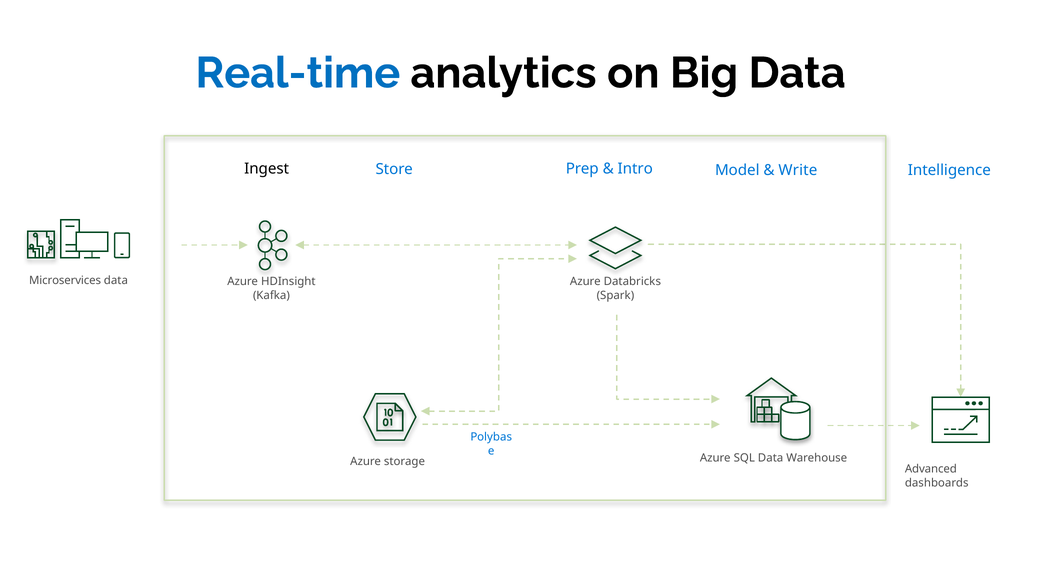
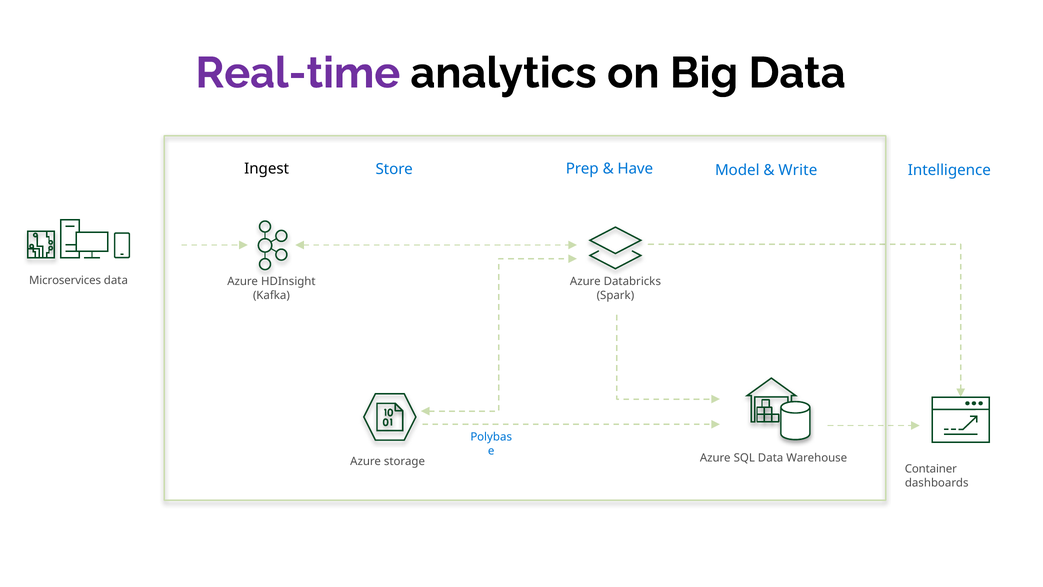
Real-time colour: blue -> purple (298, 73)
Intro: Intro -> Have (635, 169)
Advanced: Advanced -> Container (931, 469)
